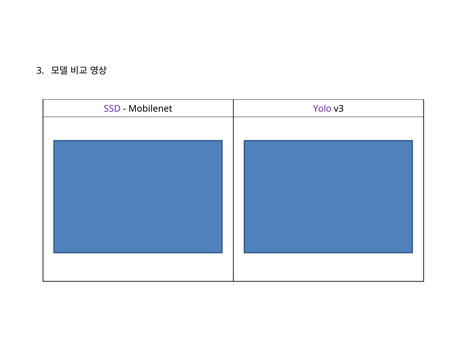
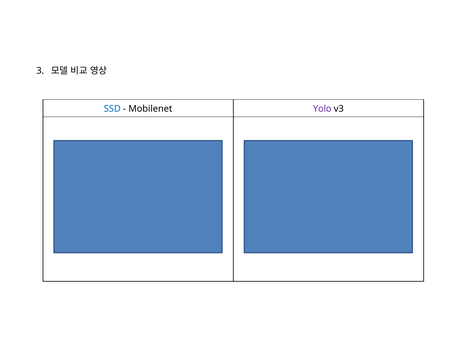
SSD colour: purple -> blue (112, 109)
